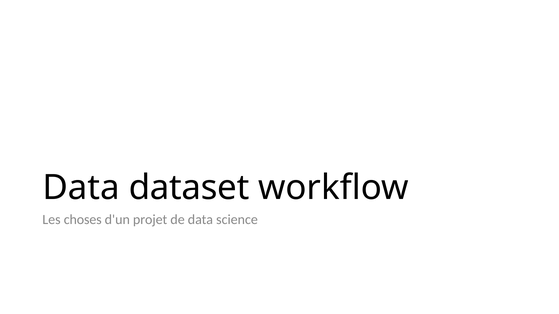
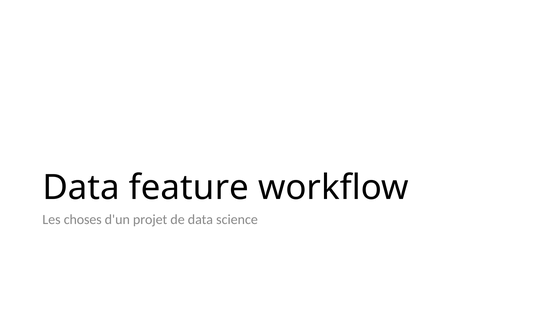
dataset: dataset -> feature (189, 188)
